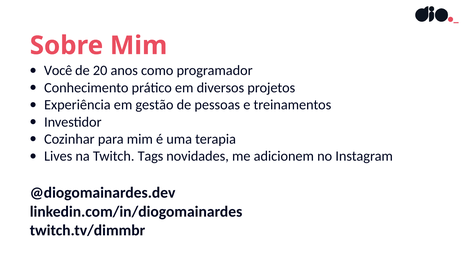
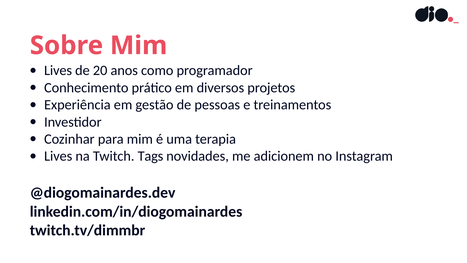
Você: Você -> Lives (58, 71)
